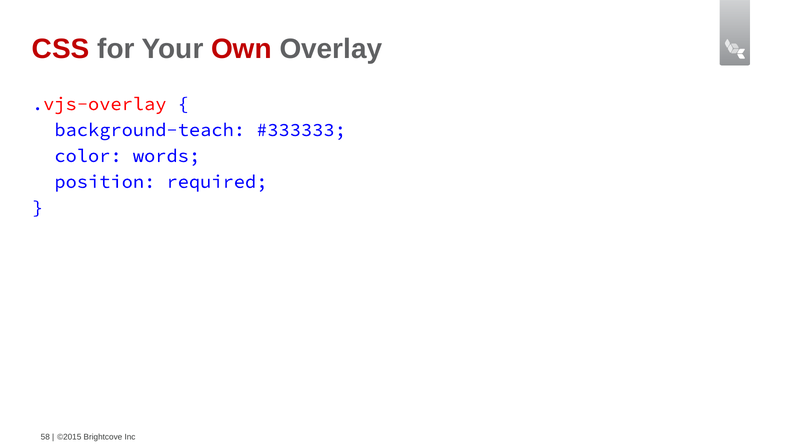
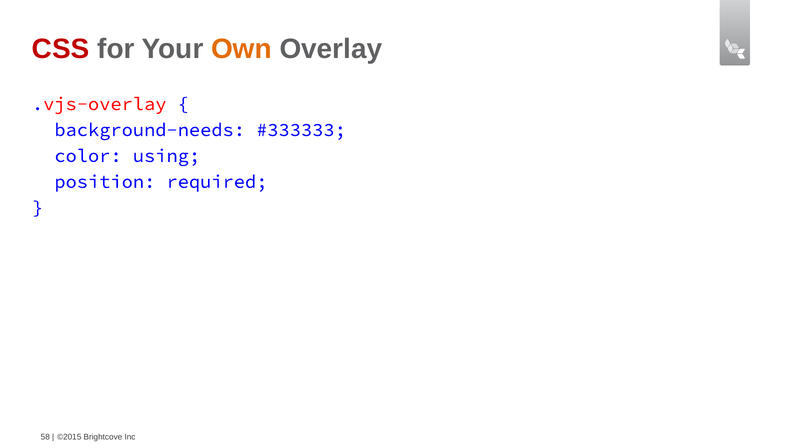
Own colour: red -> orange (241, 49)
background-teach: background-teach -> background-needs (150, 130)
words: words -> using (166, 156)
